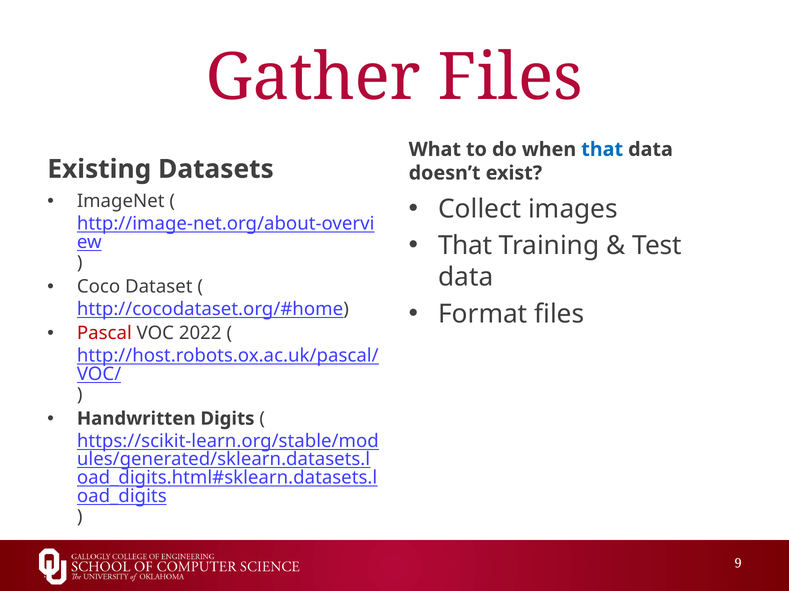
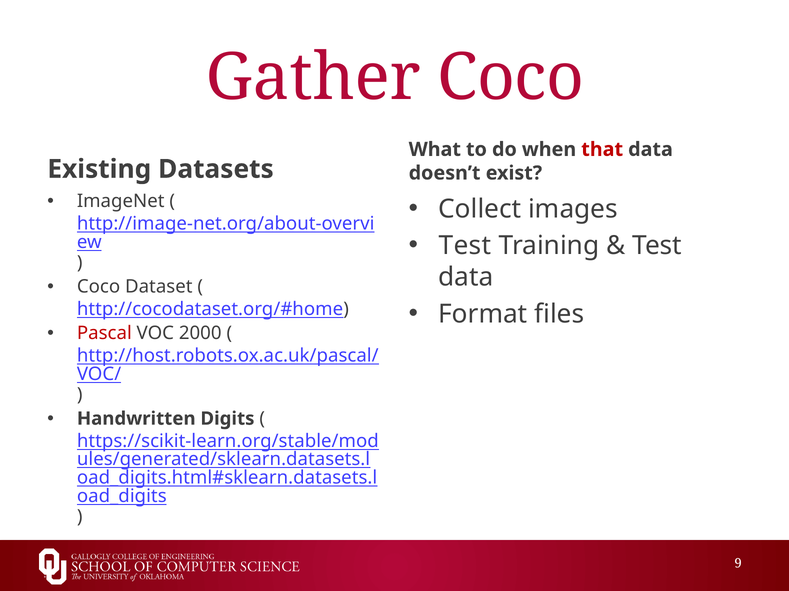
Gather Files: Files -> Coco (511, 78)
that colour: blue -> red (602, 150)
That: That -> Test (465, 246)
2022: 2022 -> 2000 (200, 334)
